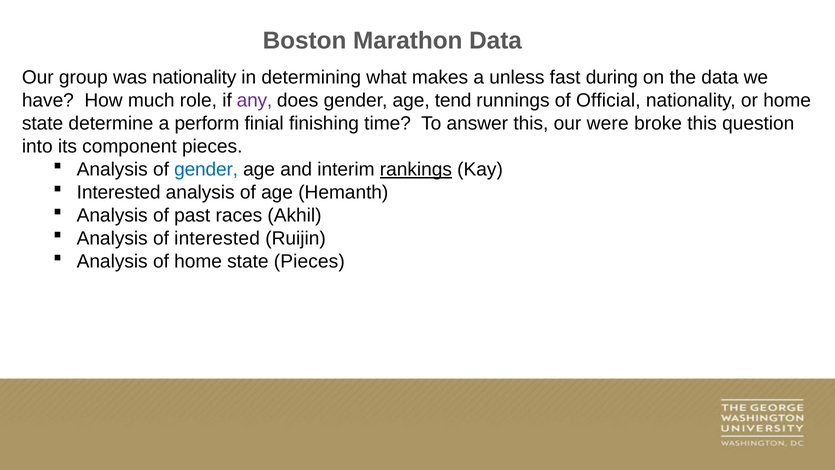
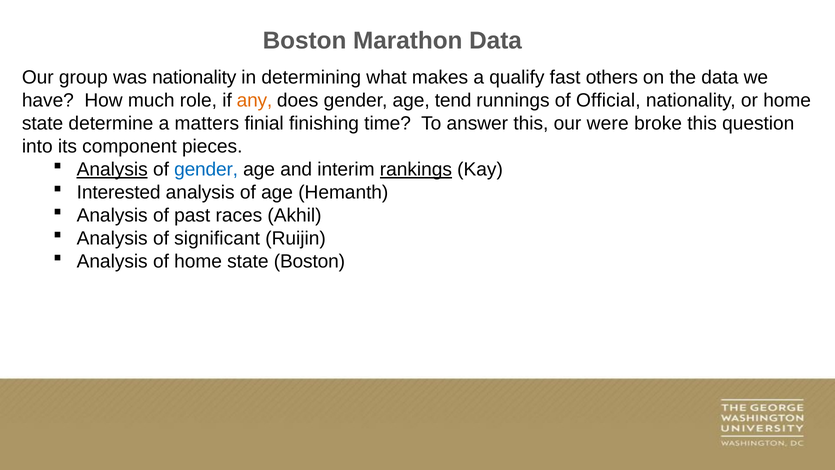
unless: unless -> qualify (517, 78)
during: during -> others (612, 78)
any colour: purple -> orange (254, 101)
perform: perform -> matters (207, 124)
Analysis underline: none -> present (112, 169)
of interested: interested -> significant (217, 238)
state Pieces: Pieces -> Boston (309, 261)
